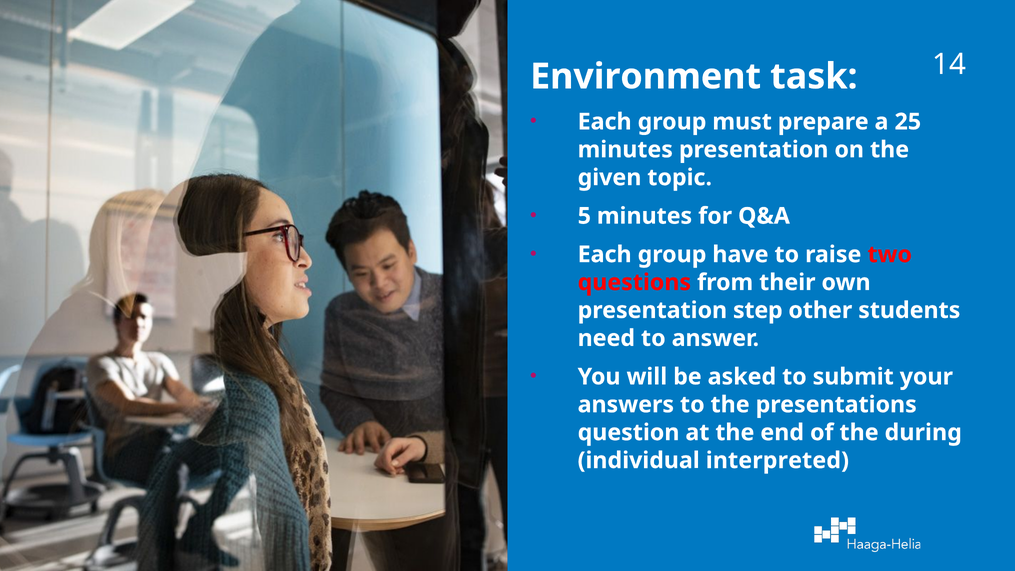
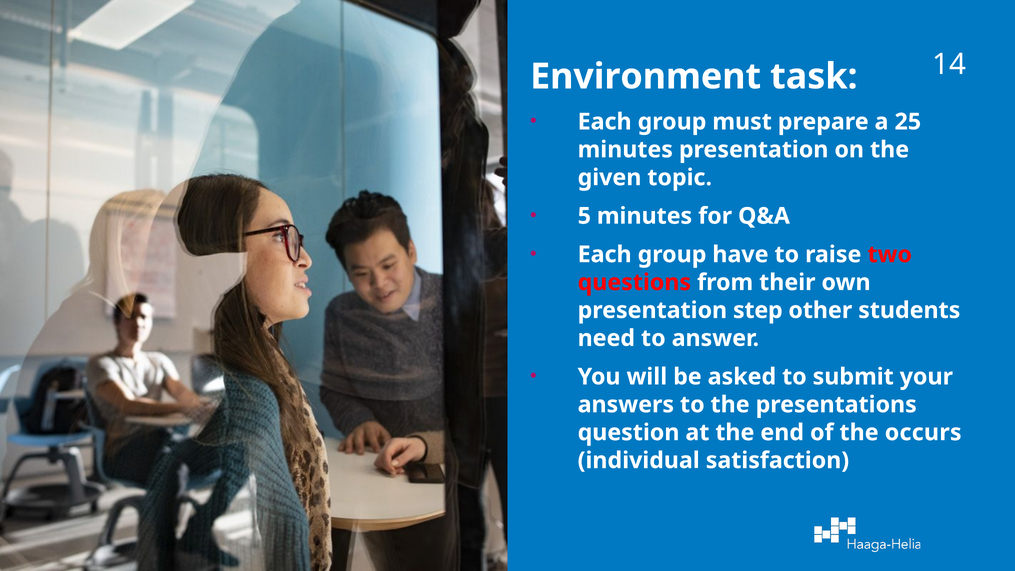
during: during -> occurs (923, 432)
interpreted: interpreted -> satisfaction (777, 460)
